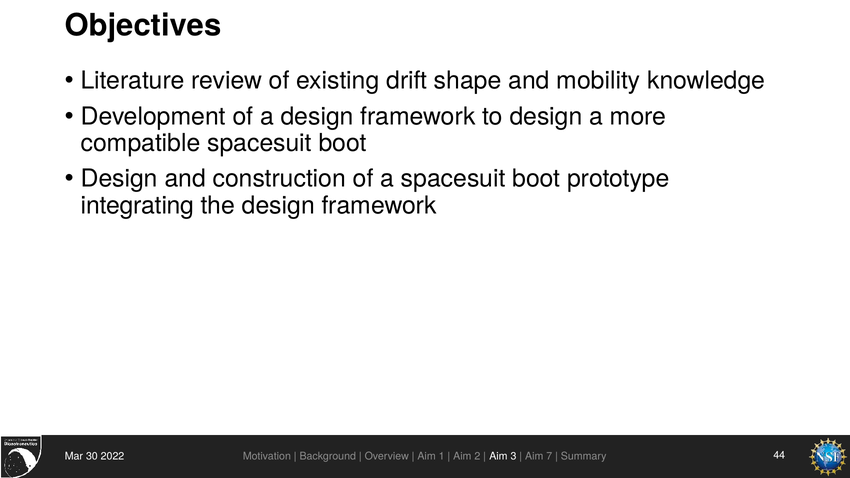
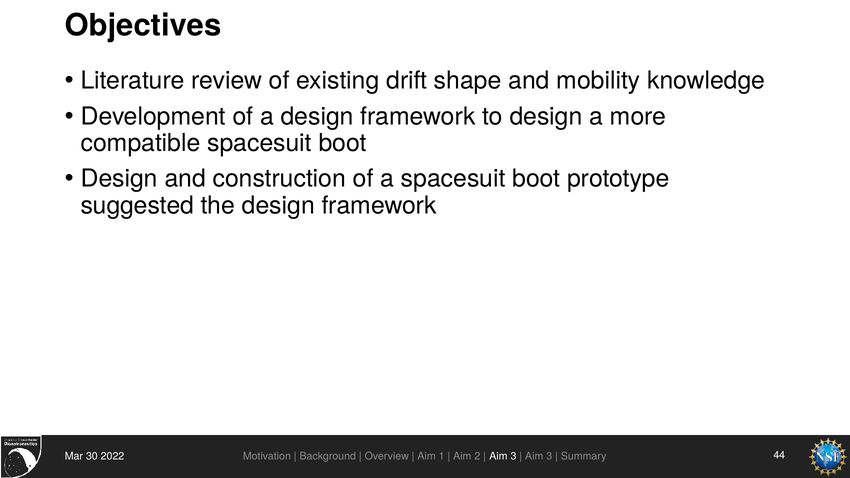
integrating: integrating -> suggested (137, 206)
7: 7 -> 3 (549, 457)
